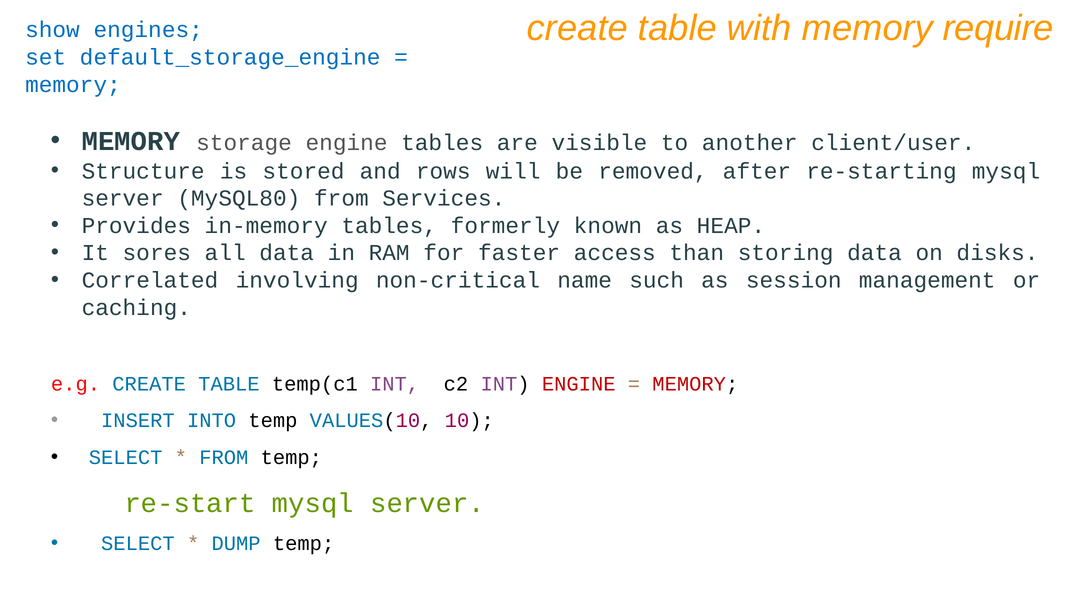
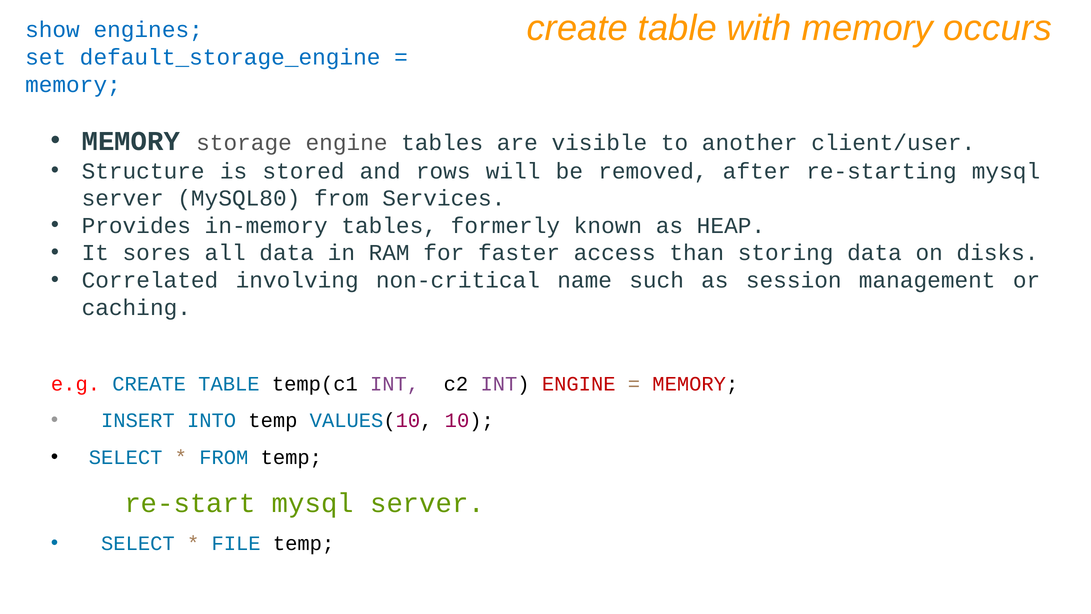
require: require -> occurs (998, 28)
DUMP: DUMP -> FILE (236, 543)
